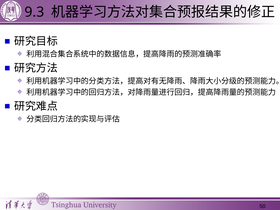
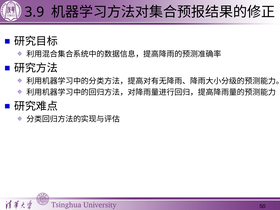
9.3: 9.3 -> 3.9 (34, 12)
